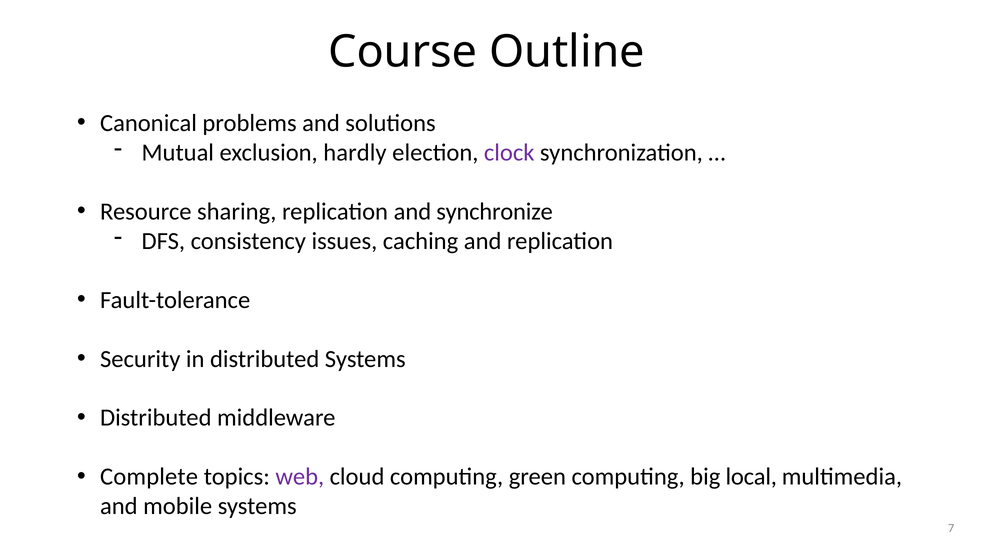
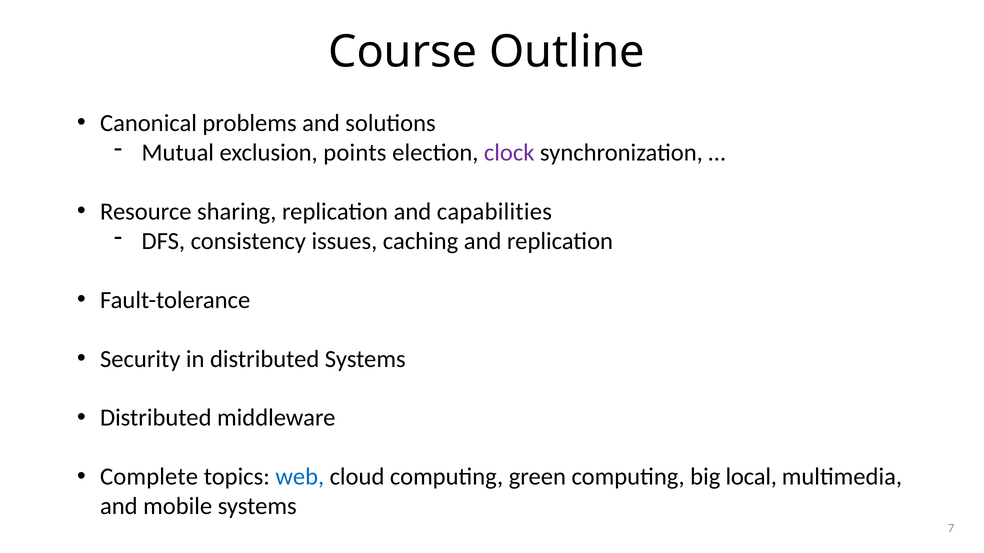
hardly: hardly -> points (355, 153)
synchronize: synchronize -> capabilities (494, 212)
web colour: purple -> blue (300, 477)
